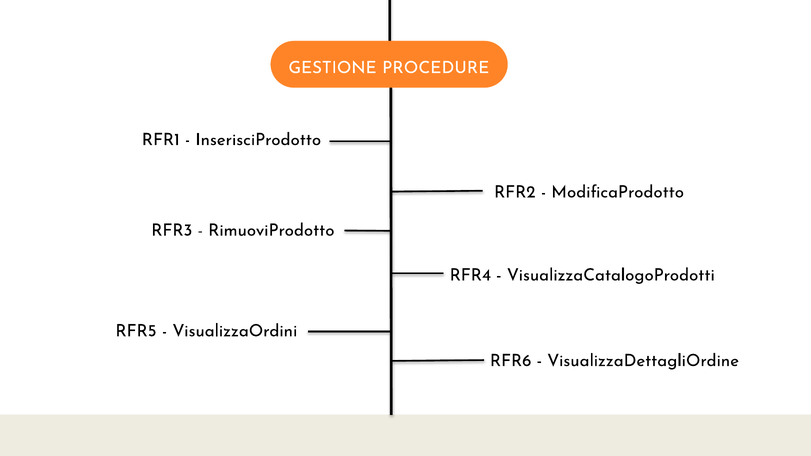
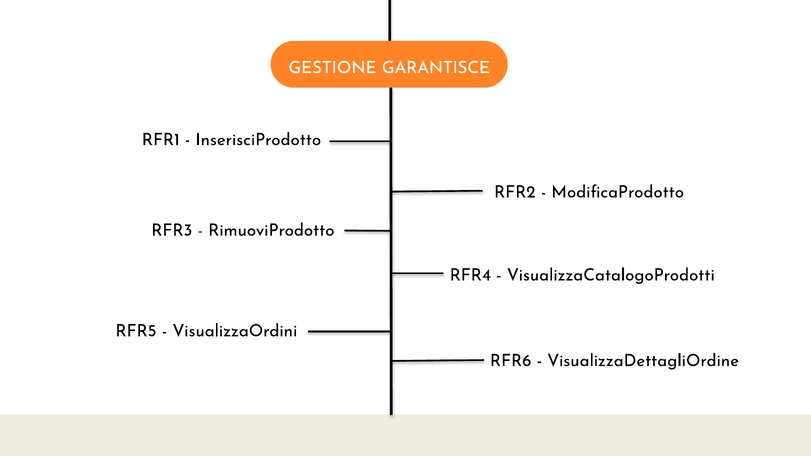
PROCEDURE: PROCEDURE -> GARANTISCE (436, 68)
